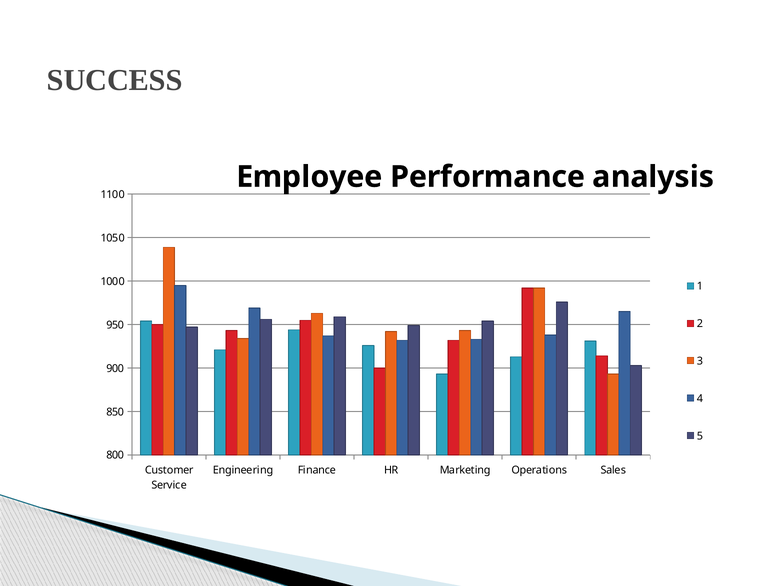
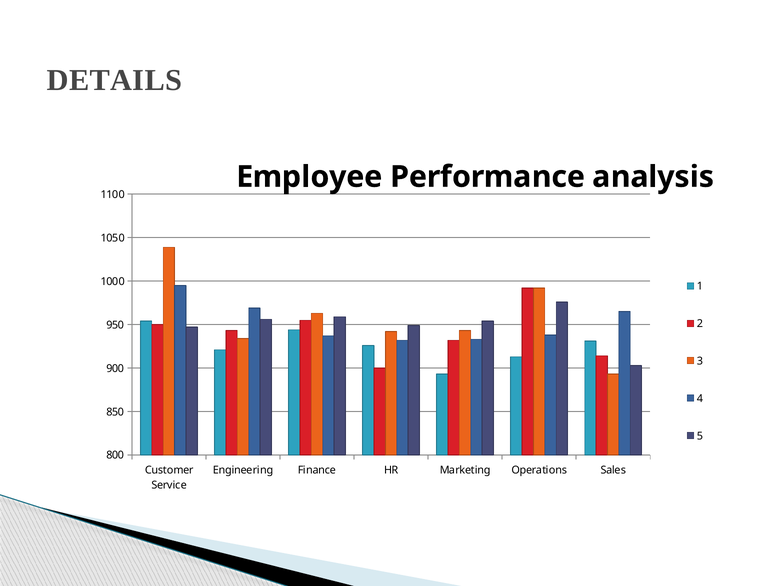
SUCCESS: SUCCESS -> DETAILS (114, 80)
